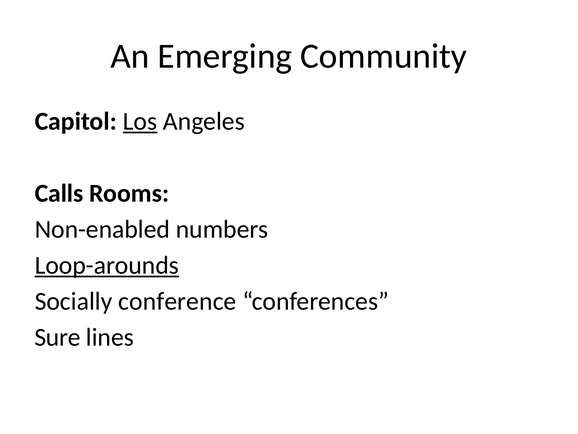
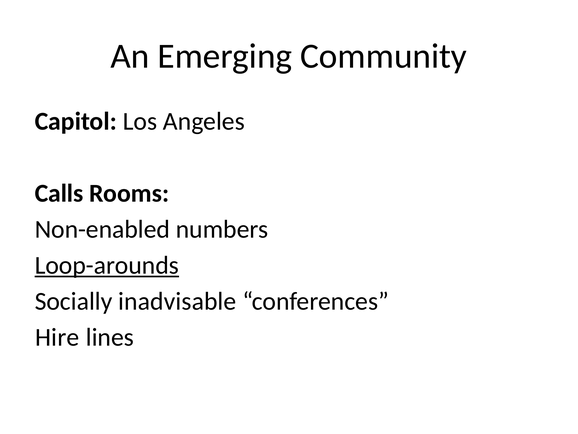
Los underline: present -> none (140, 121)
conference: conference -> inadvisable (177, 301)
Sure: Sure -> Hire (57, 337)
